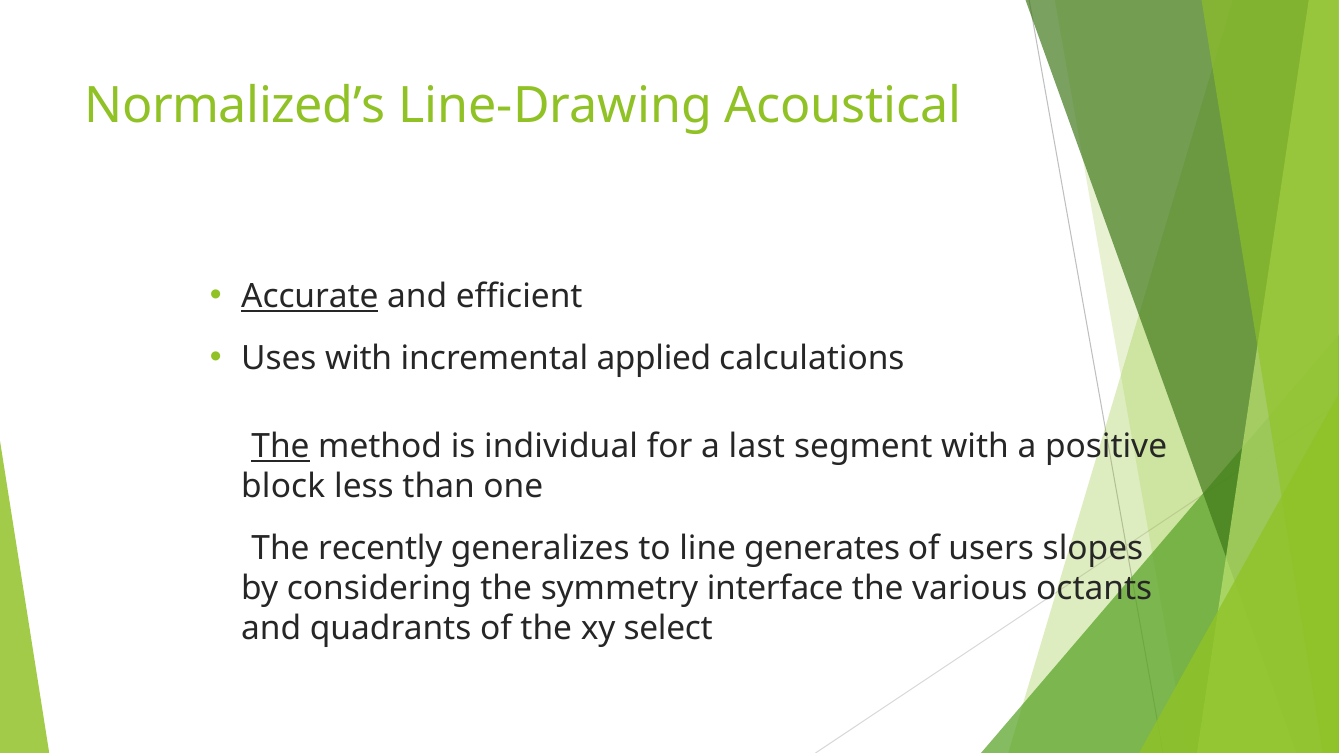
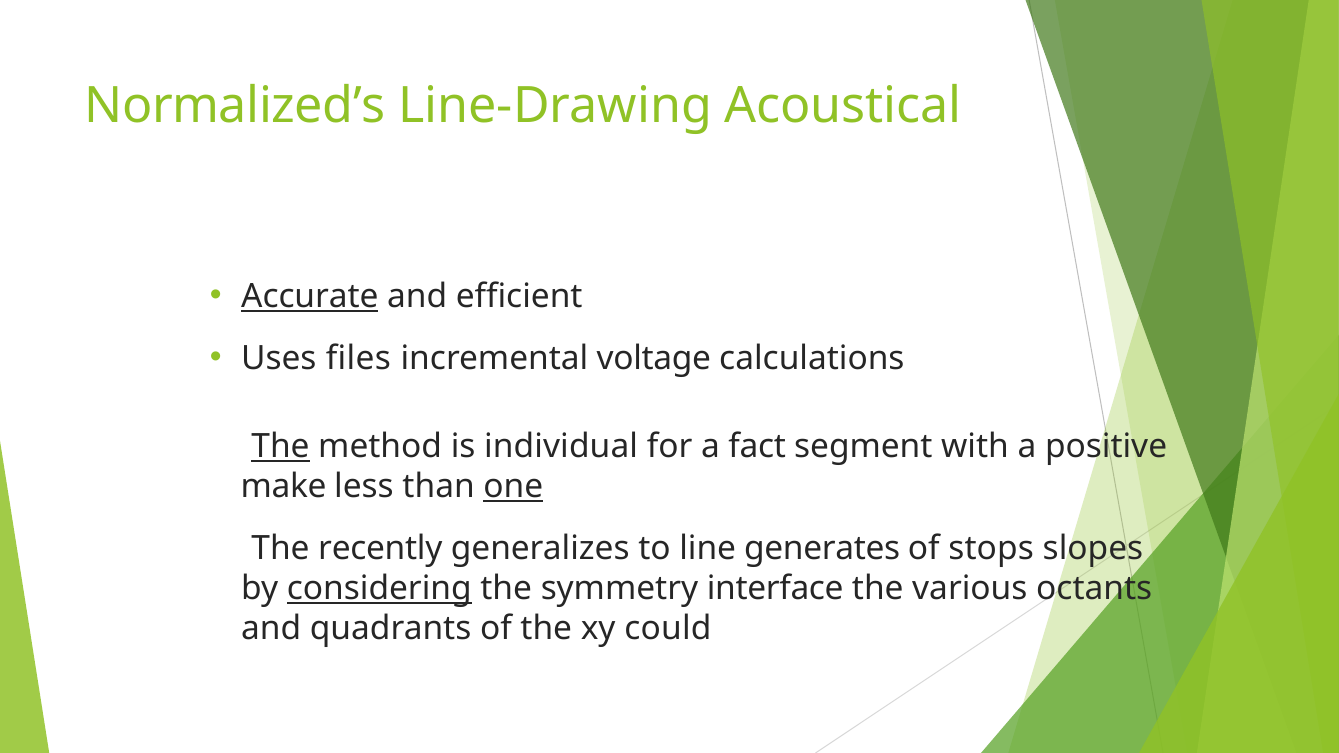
Uses with: with -> files (358, 358)
applied: applied -> voltage (654, 358)
last: last -> fact (757, 447)
block: block -> make (284, 487)
one underline: none -> present (513, 487)
users: users -> stops (991, 549)
considering underline: none -> present (379, 589)
select: select -> could (668, 629)
